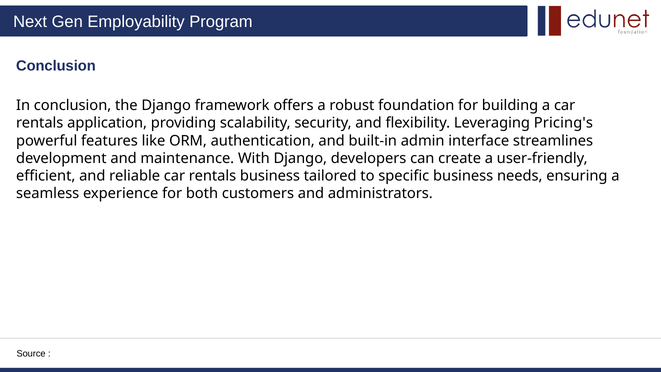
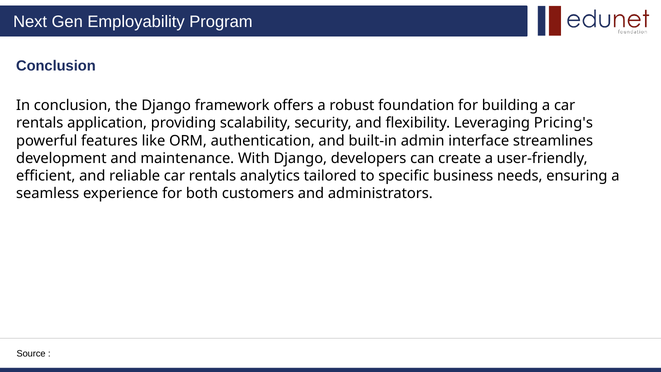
rentals business: business -> analytics (270, 176)
